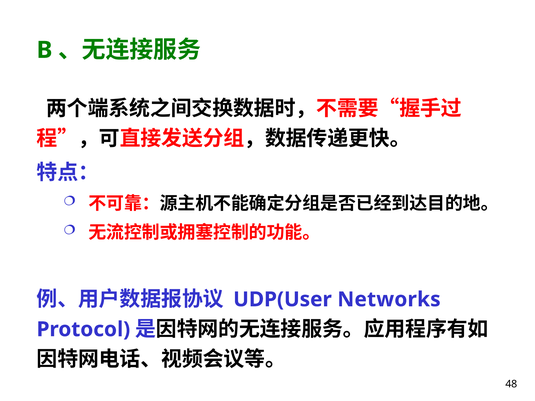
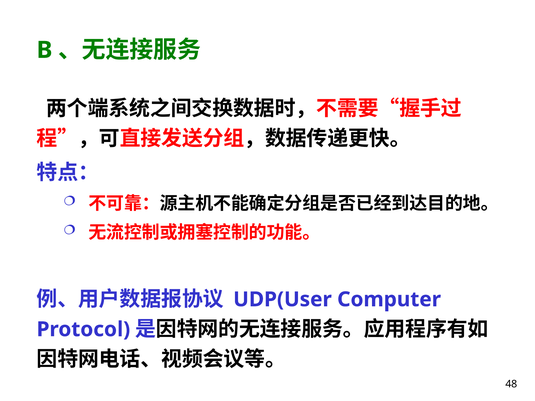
Networks: Networks -> Computer (389, 300)
